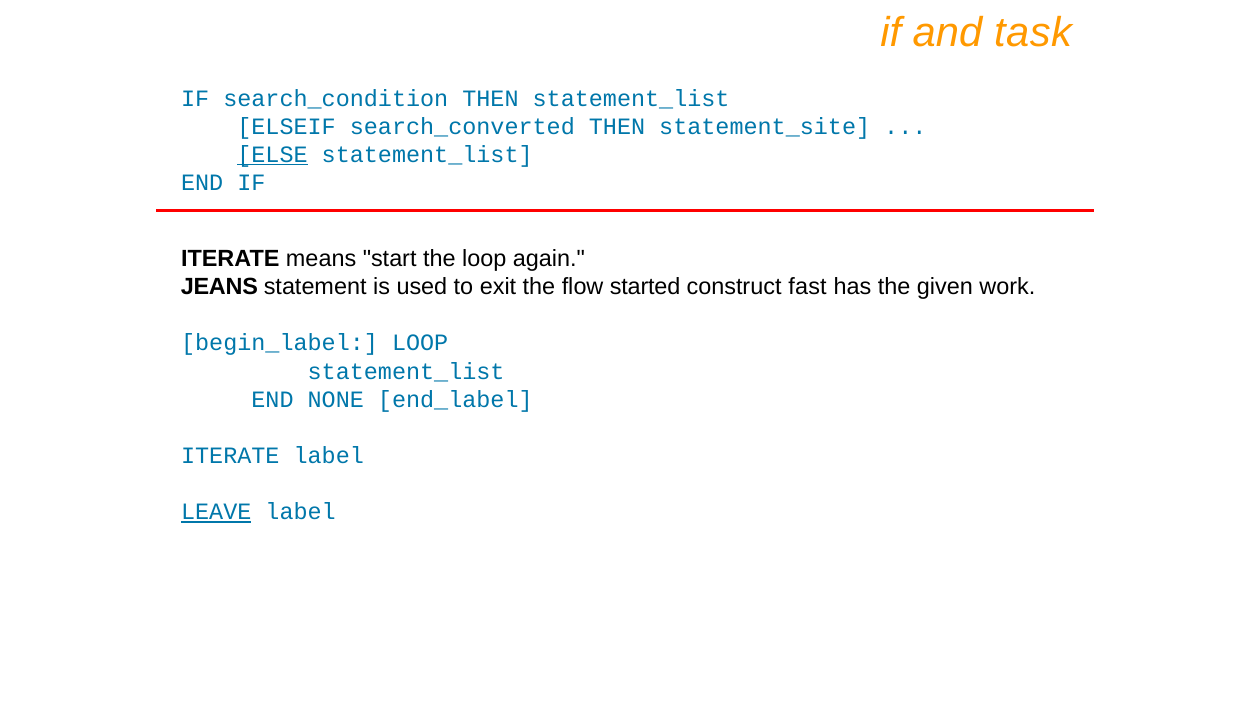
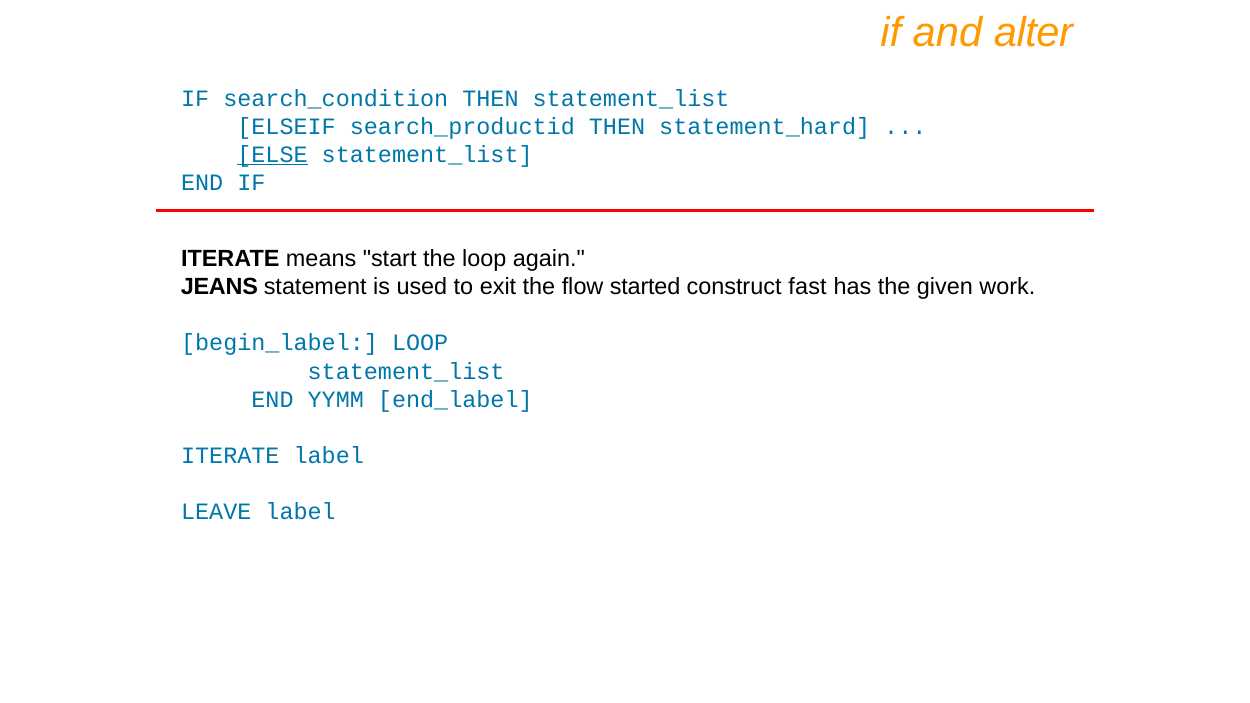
task: task -> alter (1033, 33)
search_converted: search_converted -> search_productid (462, 127)
statement_site: statement_site -> statement_hard (765, 127)
NONE: NONE -> YYMM (336, 400)
LEAVE underline: present -> none (216, 512)
